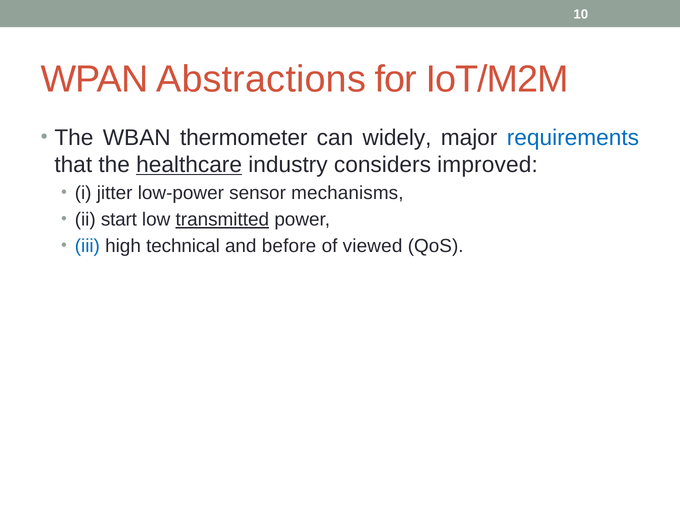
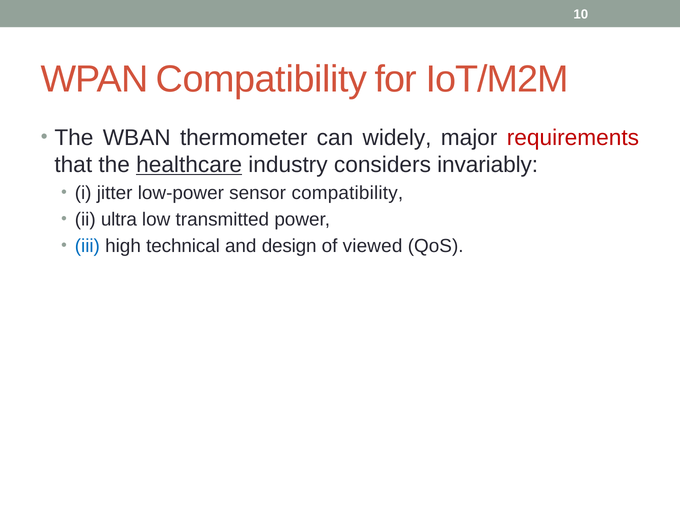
WPAN Abstractions: Abstractions -> Compatibility (261, 79)
requirements colour: blue -> red (573, 138)
improved: improved -> invariably (488, 165)
sensor mechanisms: mechanisms -> compatibility (347, 193)
start: start -> ultra (119, 220)
transmitted underline: present -> none (222, 220)
before: before -> design (289, 246)
